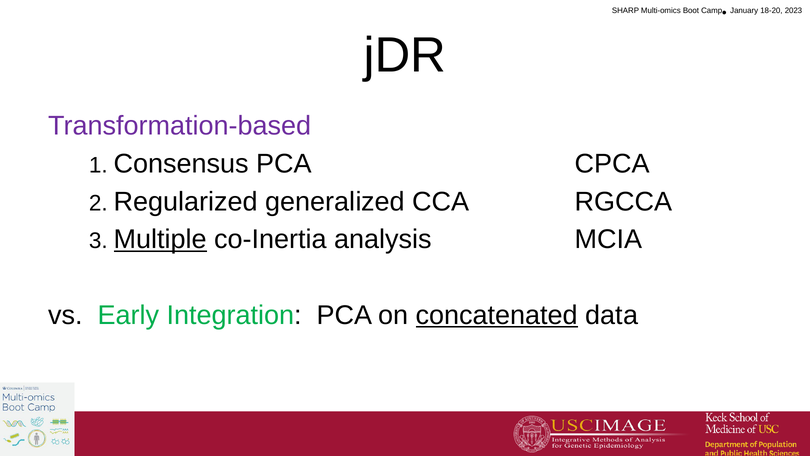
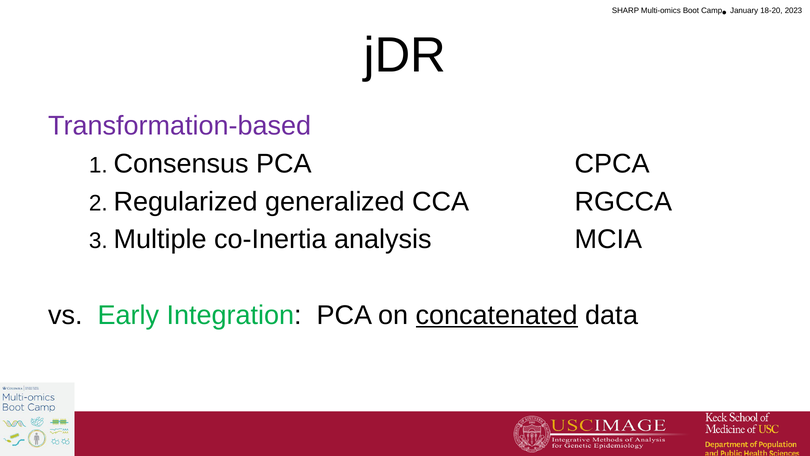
Multiple underline: present -> none (160, 239)
